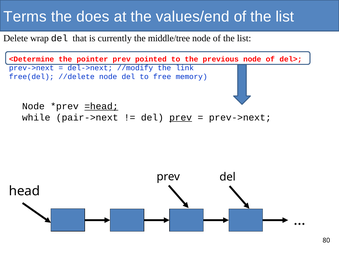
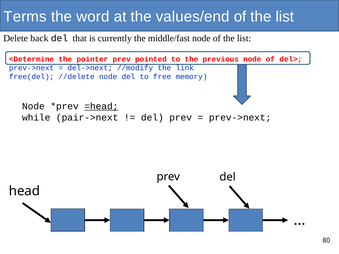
does: does -> word (93, 17)
wrap: wrap -> back (39, 38)
middle/tree: middle/tree -> middle/fast (169, 38)
prev underline: present -> none (181, 118)
